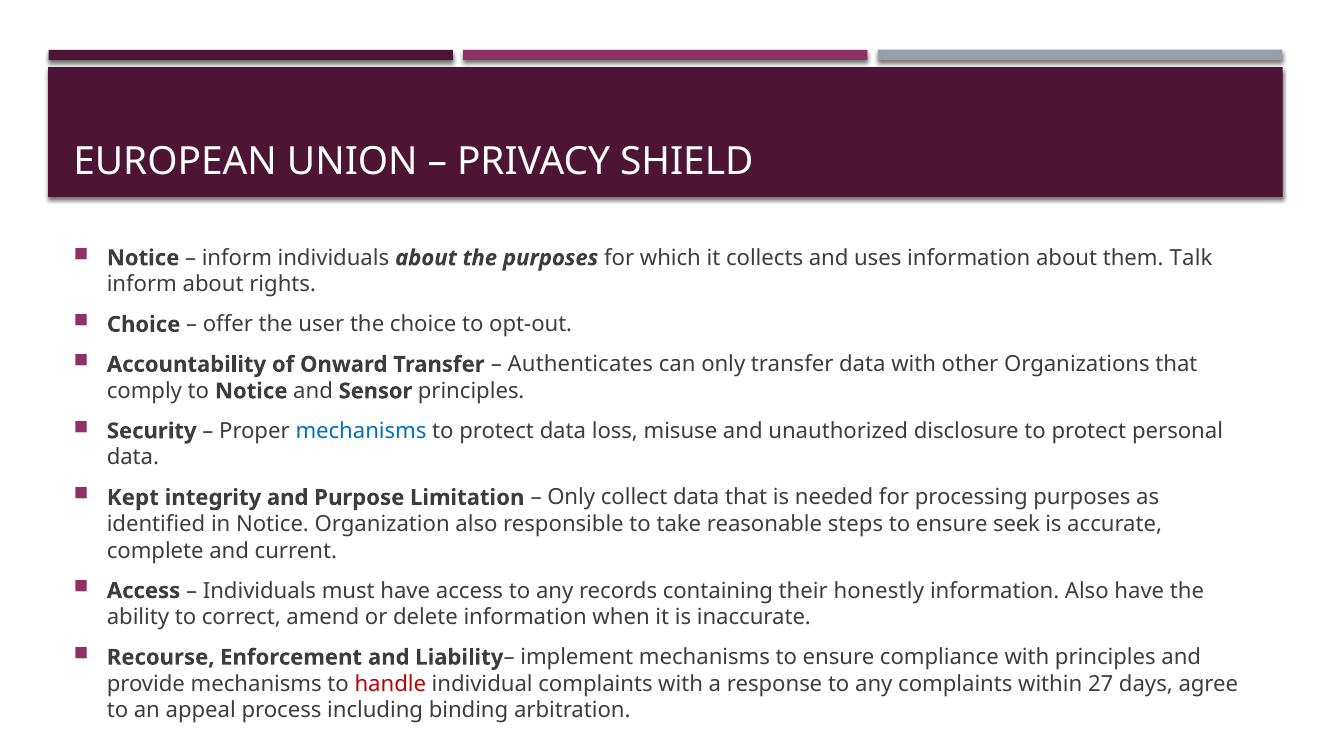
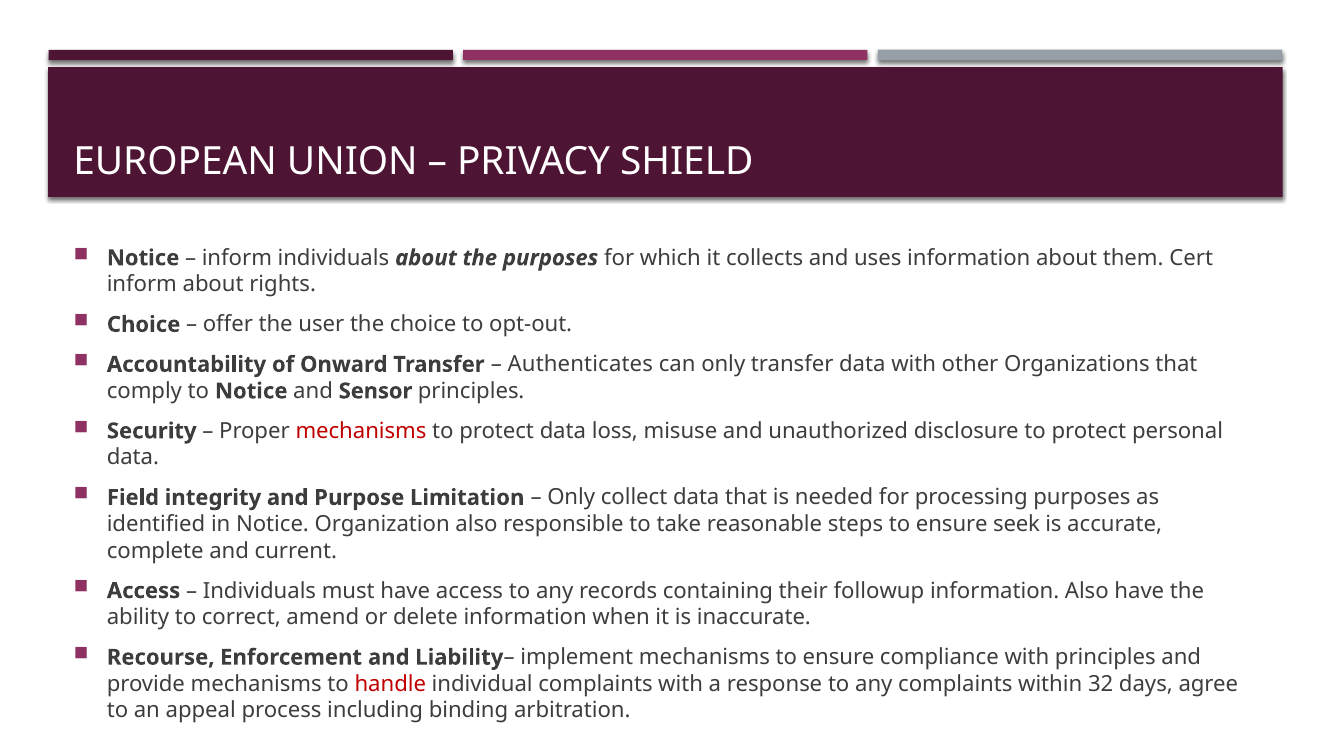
Talk: Talk -> Cert (1191, 258)
mechanisms colour: blue -> red (361, 431)
Kept: Kept -> Field (133, 497)
honestly: honestly -> followup (879, 591)
27: 27 -> 32 (1101, 684)
